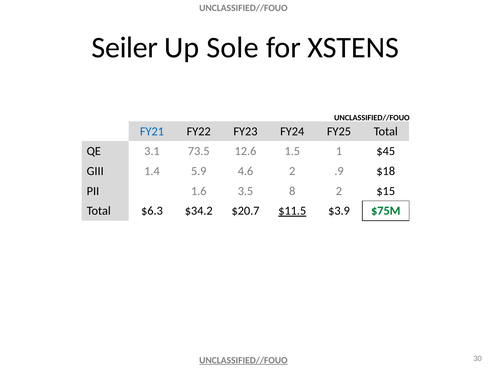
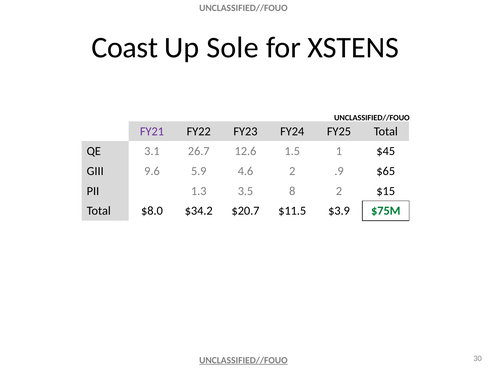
Seiler: Seiler -> Coast (125, 48)
FY21 colour: blue -> purple (152, 131)
73.5: 73.5 -> 26.7 (199, 151)
1.4: 1.4 -> 9.6 (152, 171)
$18: $18 -> $65 (386, 171)
1.6: 1.6 -> 1.3 (199, 191)
$6.3: $6.3 -> $8.0 (152, 211)
$11.5 underline: present -> none (292, 211)
